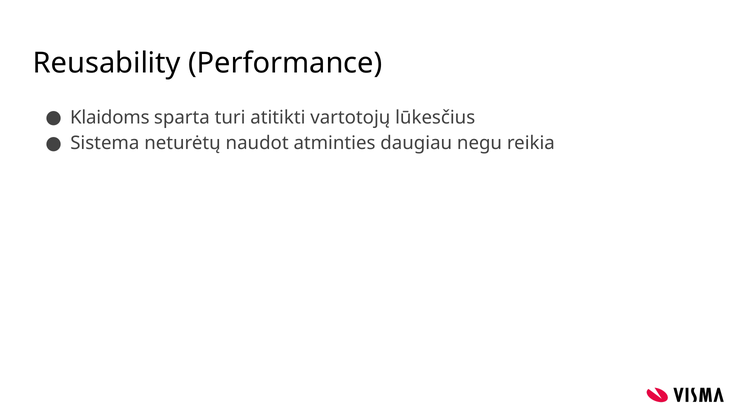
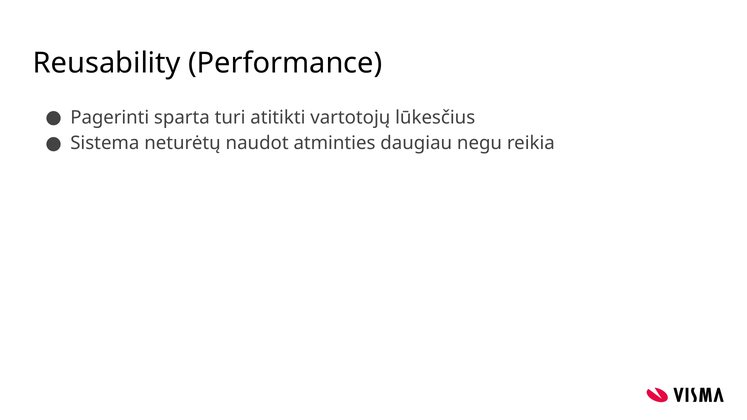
Klaidoms: Klaidoms -> Pagerinti (110, 117)
